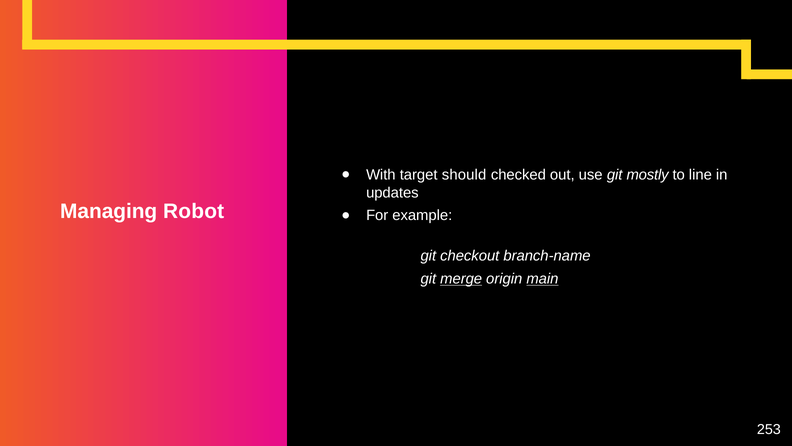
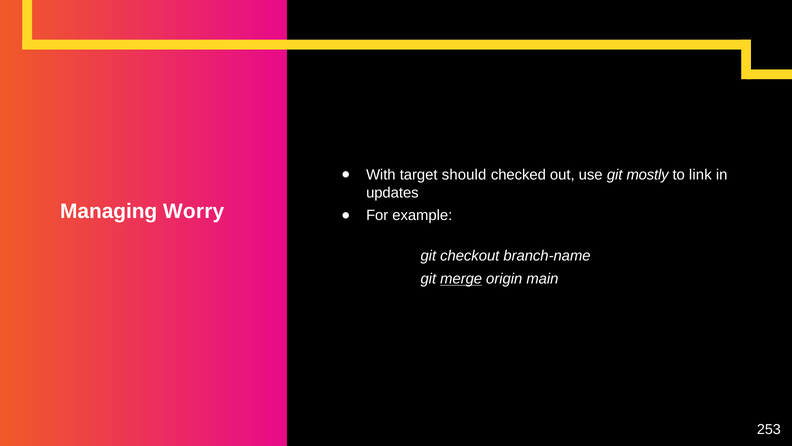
line: line -> link (700, 175)
Robot: Robot -> Worry (194, 211)
main underline: present -> none (542, 279)
